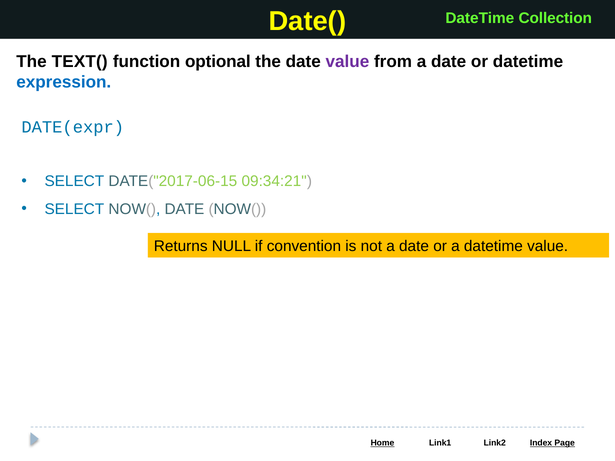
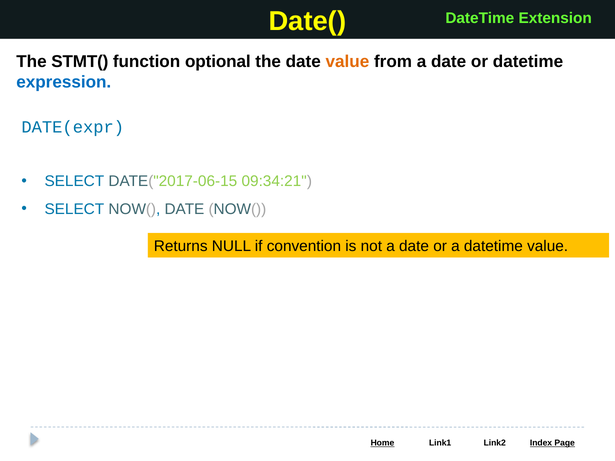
Collection: Collection -> Extension (555, 18)
TEXT(: TEXT( -> STMT( (80, 62)
value colour: purple -> orange (347, 62)
